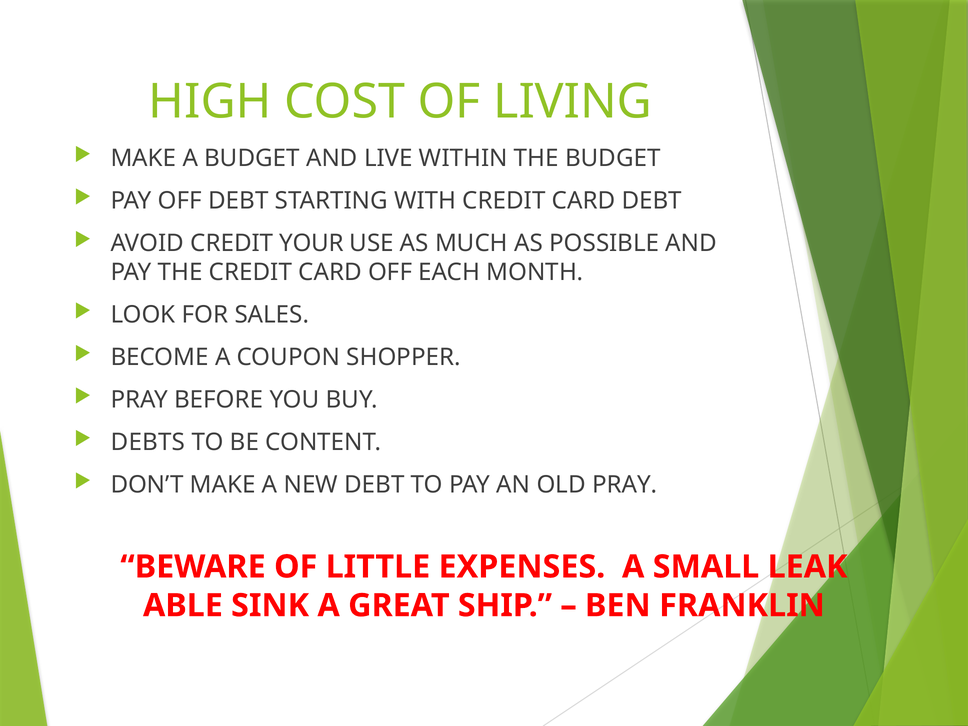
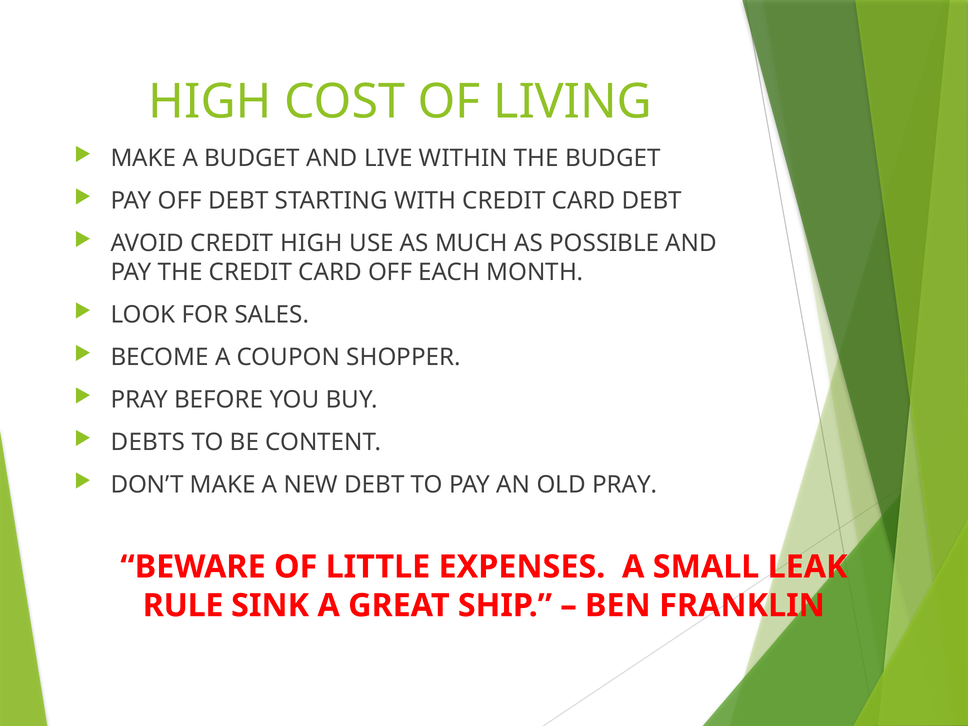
CREDIT YOUR: YOUR -> HIGH (311, 243)
ABLE: ABLE -> RULE (183, 606)
